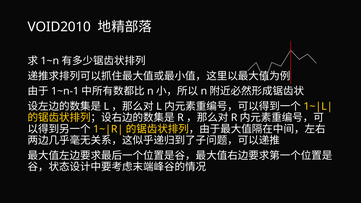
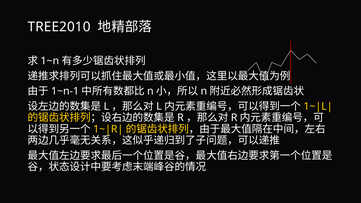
VOID2010: VOID2010 -> TREE2010 (59, 27)
